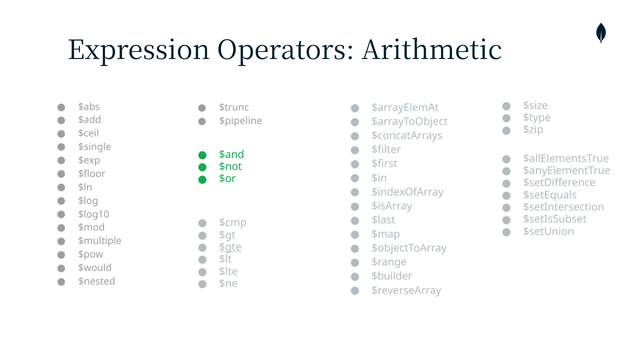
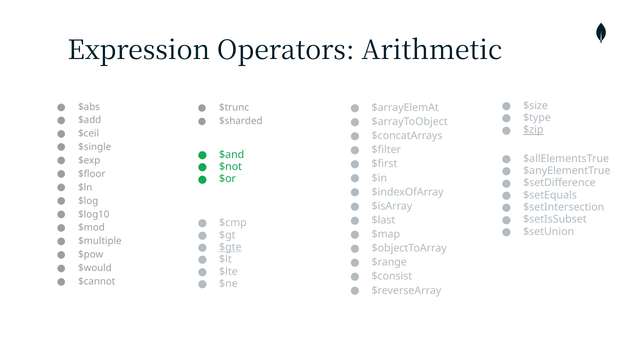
$pipeline: $pipeline -> $sharded (241, 121)
$zip underline: none -> present (533, 130)
$builder: $builder -> $consist (392, 276)
$nested: $nested -> $cannot (97, 281)
